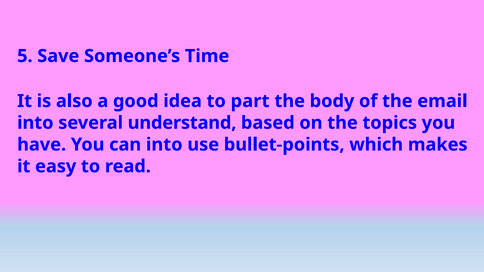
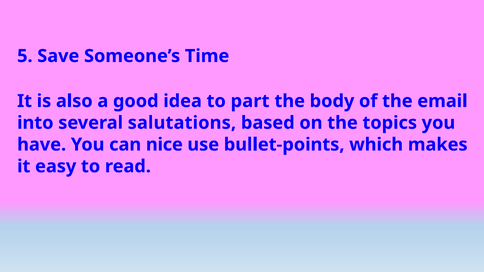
understand: understand -> salutations (182, 123)
can into: into -> nice (164, 145)
